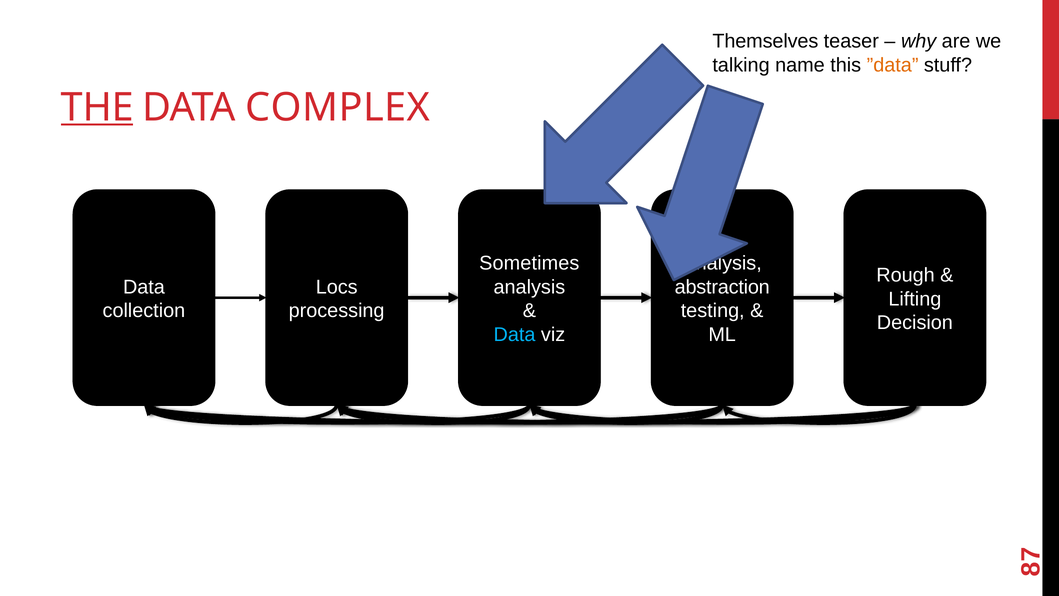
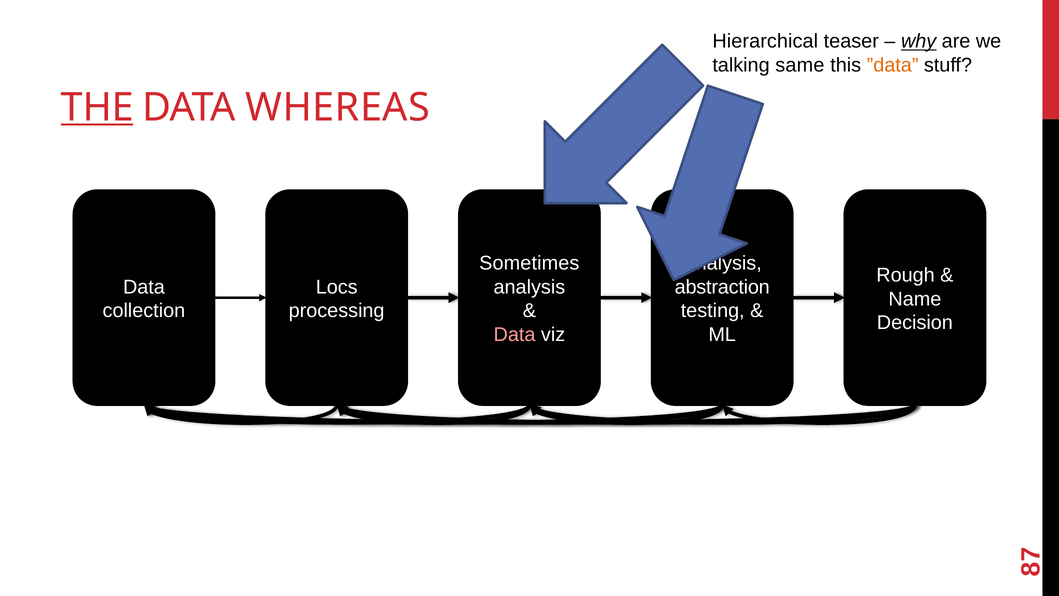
Themselves: Themselves -> Hierarchical (765, 41)
why underline: none -> present (919, 41)
name: name -> same (800, 65)
COMPLEX: COMPLEX -> WHEREAS (338, 107)
Lifting: Lifting -> Name (915, 299)
Data colour: light blue -> pink (515, 335)
